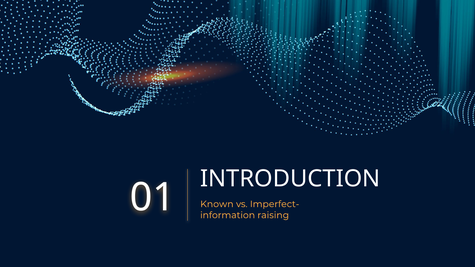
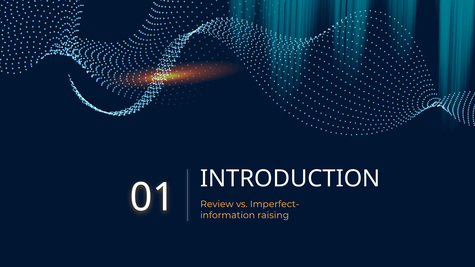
Known: Known -> Review (217, 204)
